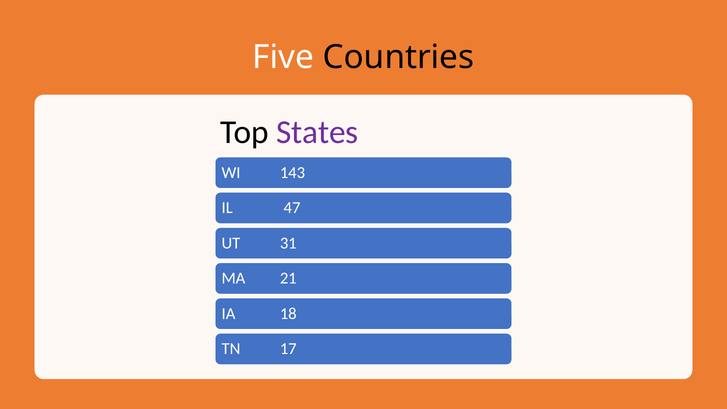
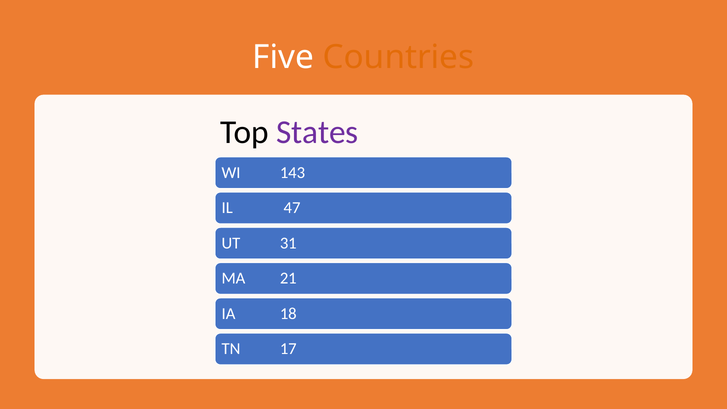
Countries colour: black -> orange (398, 57)
